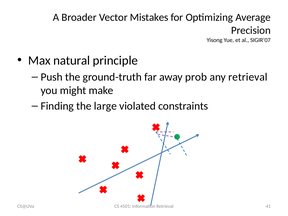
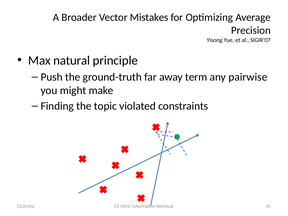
prob: prob -> term (196, 77)
any retrieval: retrieval -> pairwise (248, 77)
large: large -> topic (105, 106)
